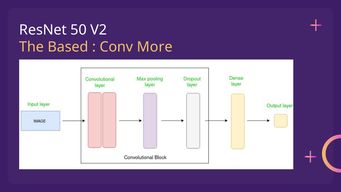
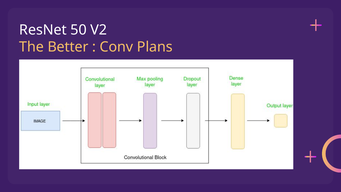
Based: Based -> Better (68, 47)
More: More -> Plans (155, 47)
